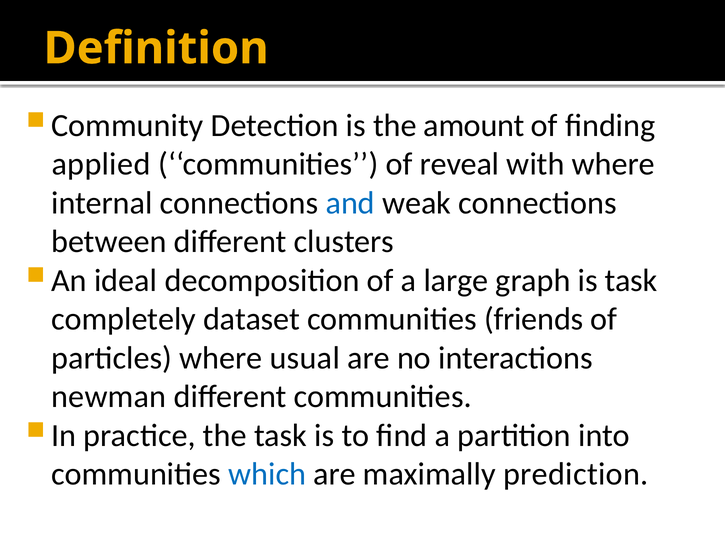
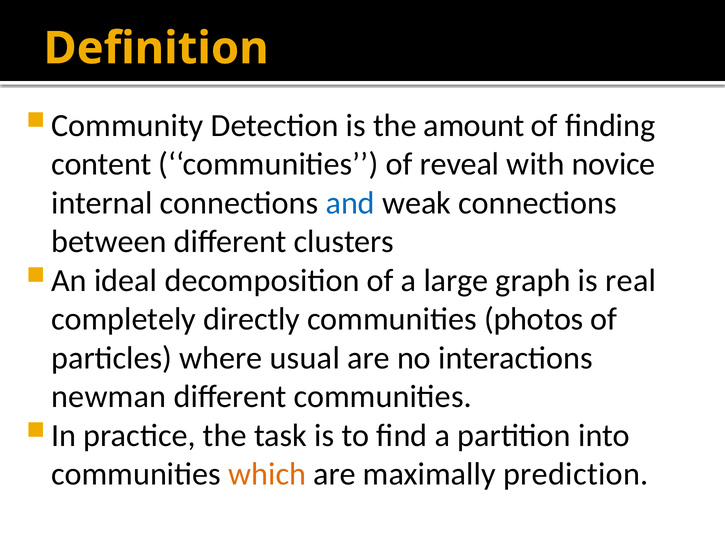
applied: applied -> content (101, 164)
with where: where -> novice (614, 164)
is task: task -> real (631, 280)
dataset: dataset -> directly (252, 319)
friends: friends -> photos (534, 319)
which colour: blue -> orange (267, 474)
